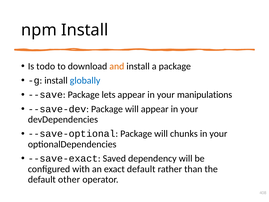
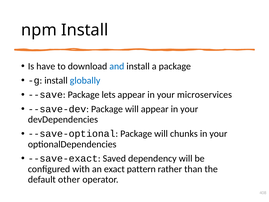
todo: todo -> have (46, 66)
and colour: orange -> blue (117, 66)
manipulations: manipulations -> microservices (204, 95)
exact default: default -> pattern (141, 169)
